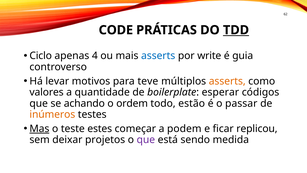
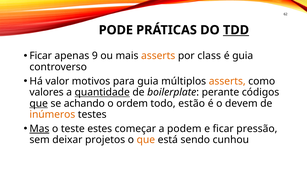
CODE: CODE -> PODE (116, 30)
Ciclo: Ciclo -> Ficar (41, 56)
4: 4 -> 9 (95, 56)
asserts colour: blue -> orange (158, 56)
write: write -> class (209, 56)
levar: levar -> valor (57, 81)
para teve: teve -> guia (148, 81)
quantidade underline: none -> present (102, 92)
esperar: esperar -> perante (220, 92)
que underline: none -> present (39, 103)
passar: passar -> devem (241, 103)
replicou: replicou -> pressão (257, 128)
que colour: purple -> orange (146, 140)
medida: medida -> cunhou (231, 140)
